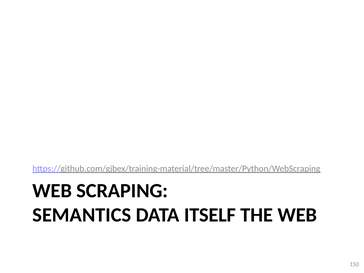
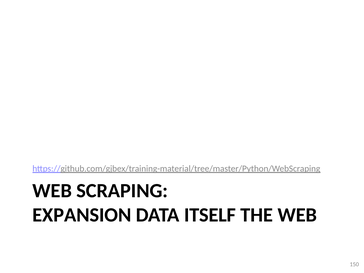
SEMANTICS: SEMANTICS -> EXPANSION (82, 215)
